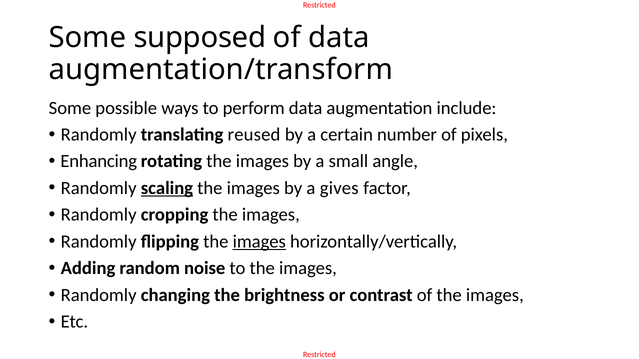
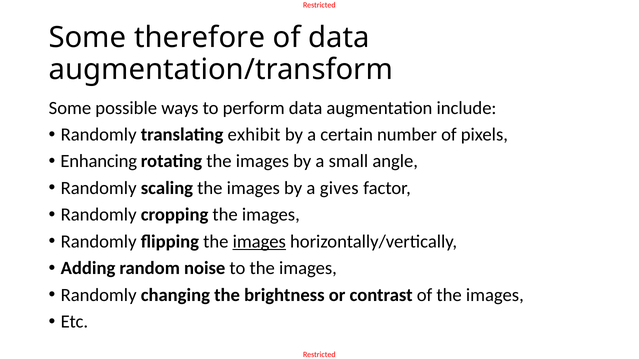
supposed: supposed -> therefore (200, 38)
reused: reused -> exhibit (254, 135)
scaling underline: present -> none (167, 188)
